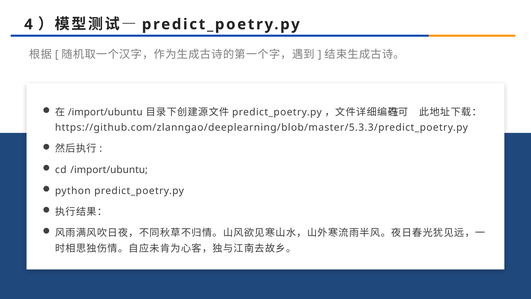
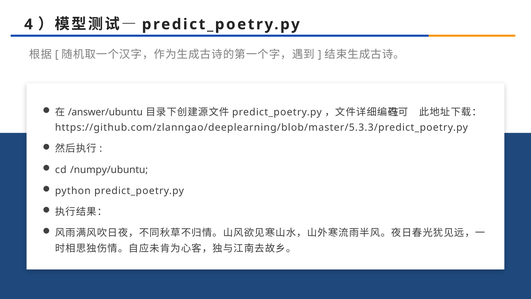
/import/ubuntu: /import/ubuntu -> /answer/ubuntu (105, 112)
cd /import/ubuntu: /import/ubuntu -> /numpy/ubuntu (109, 170)
